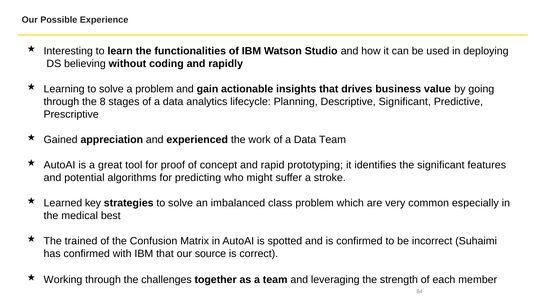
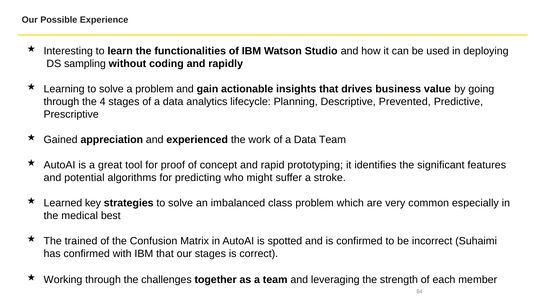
believing: believing -> sampling (85, 64)
8: 8 -> 4 (103, 102)
Descriptive Significant: Significant -> Prevented (405, 102)
our source: source -> stages (210, 254)
